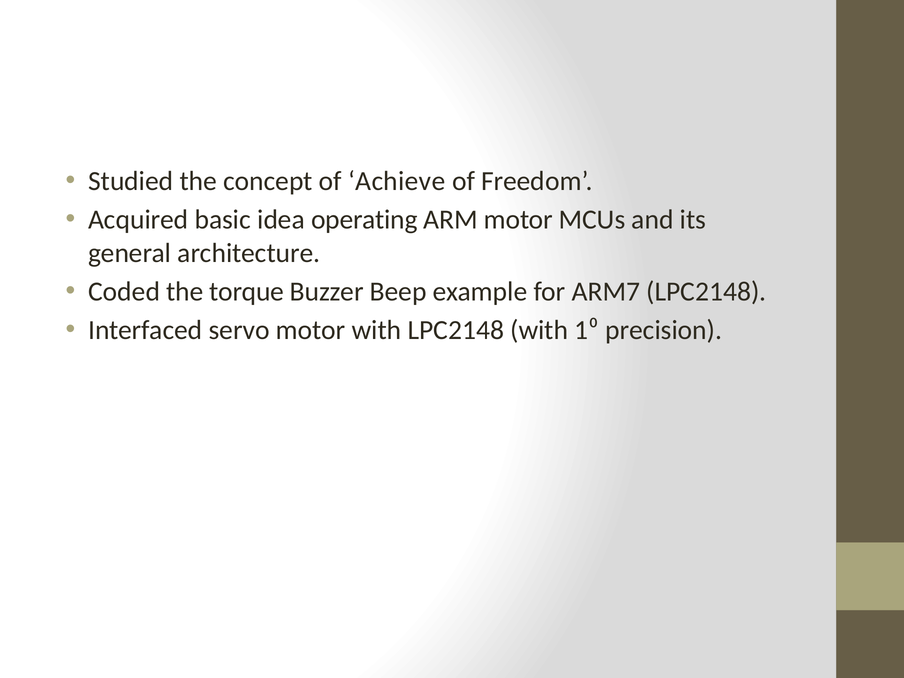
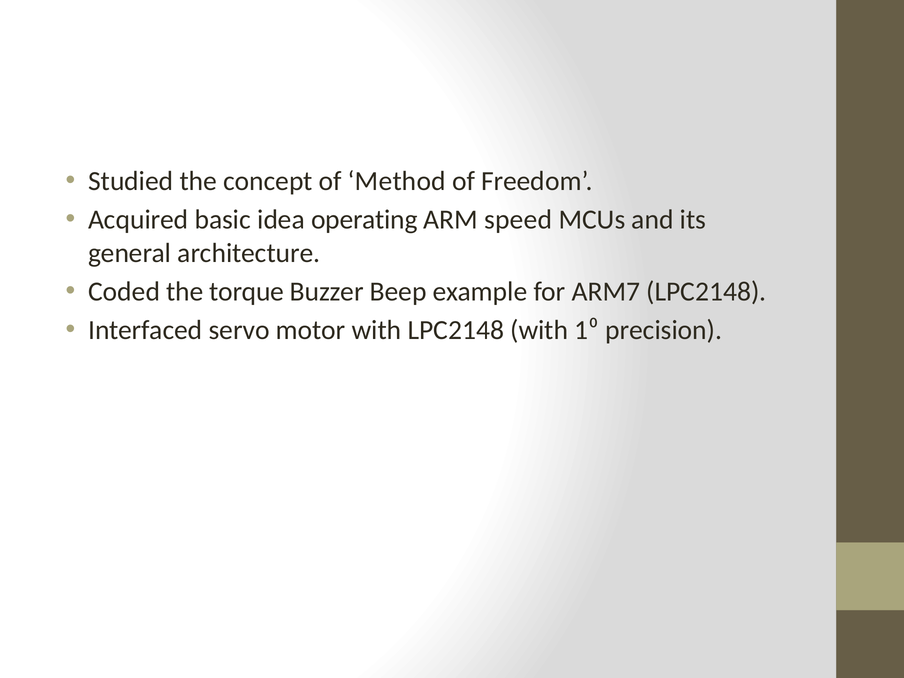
Achieve: Achieve -> Method (397, 181)
ARM motor: motor -> speed (518, 220)
